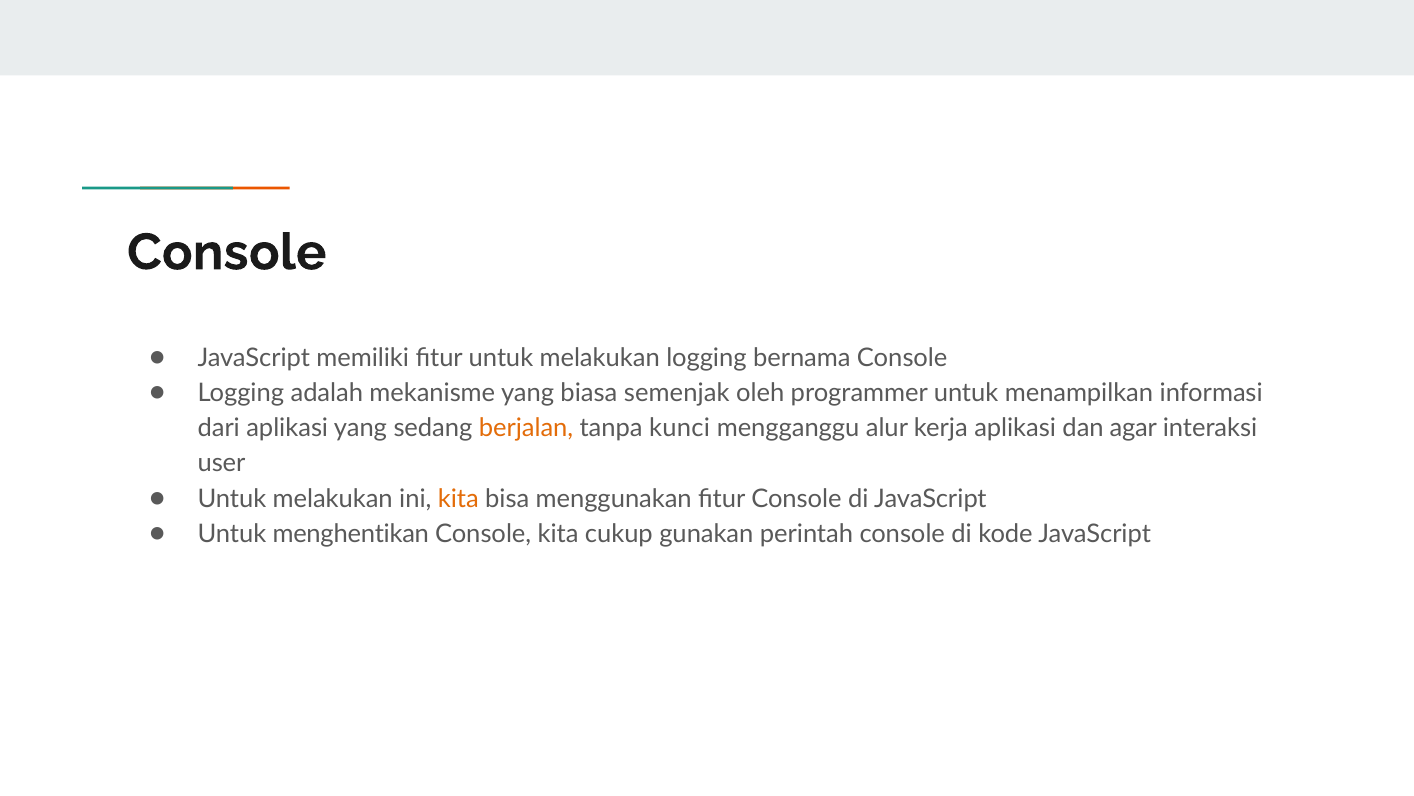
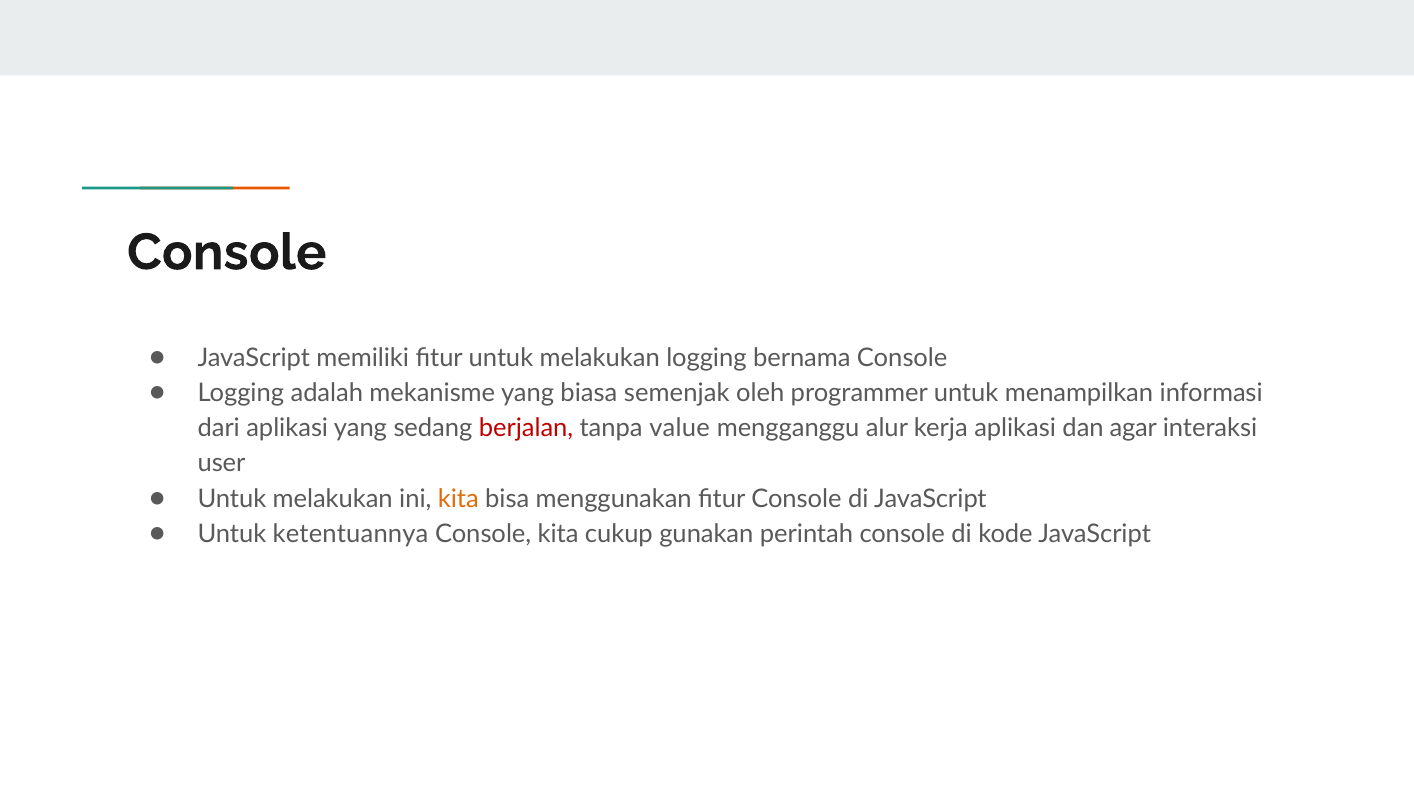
berjalan colour: orange -> red (526, 428)
kunci: kunci -> value (680, 428)
menghentikan: menghentikan -> ketentuannya (351, 534)
